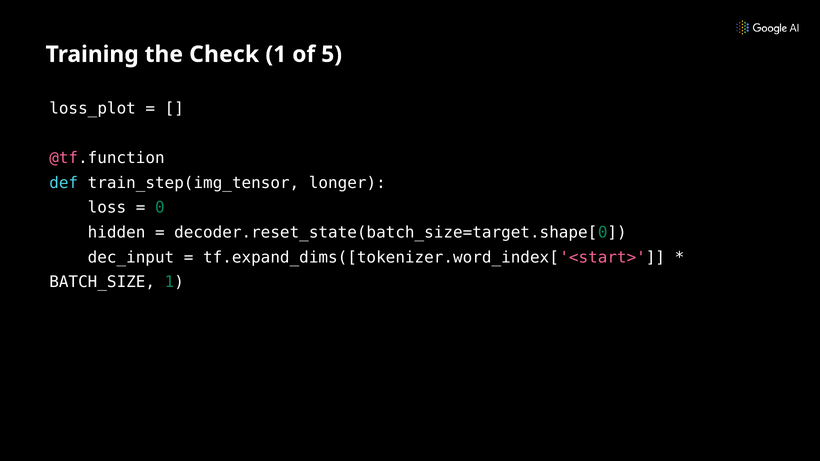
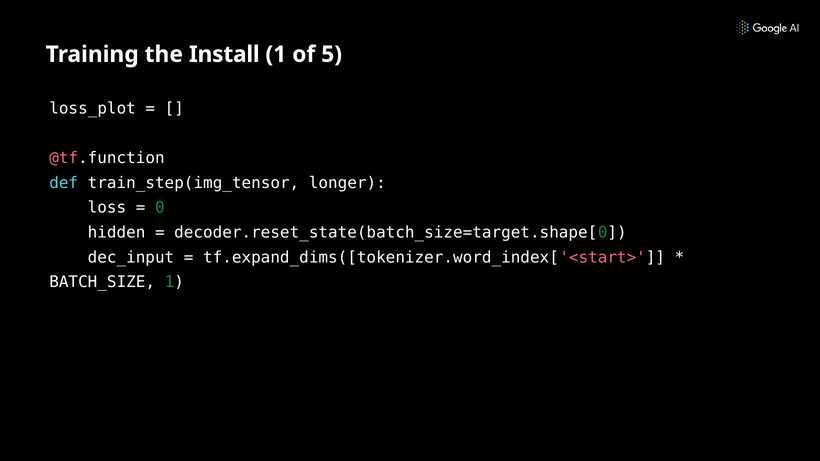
Check: Check -> Install (224, 54)
